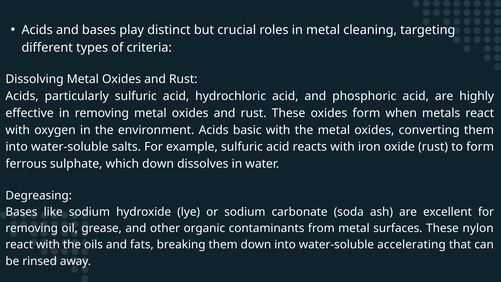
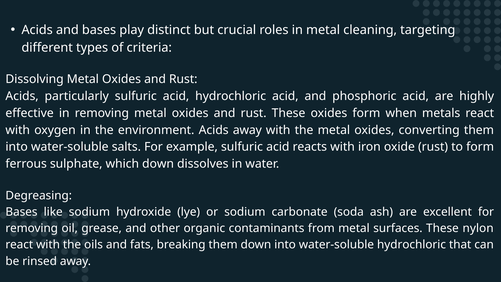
Acids basic: basic -> away (247, 130)
water-soluble accelerating: accelerating -> hydrochloric (412, 245)
